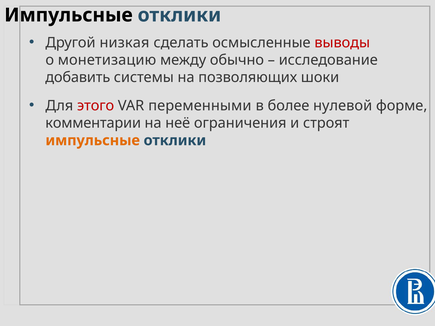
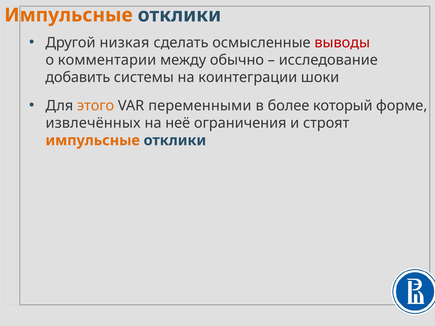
Импульсные colour: black -> orange (69, 15)
монетизацию: монетизацию -> комментарии (107, 60)
позволяющих: позволяющих -> коинтеграции (248, 77)
этого colour: red -> orange (96, 106)
нулевой: нулевой -> который (343, 106)
комментарии: комментарии -> извлечённых (93, 123)
